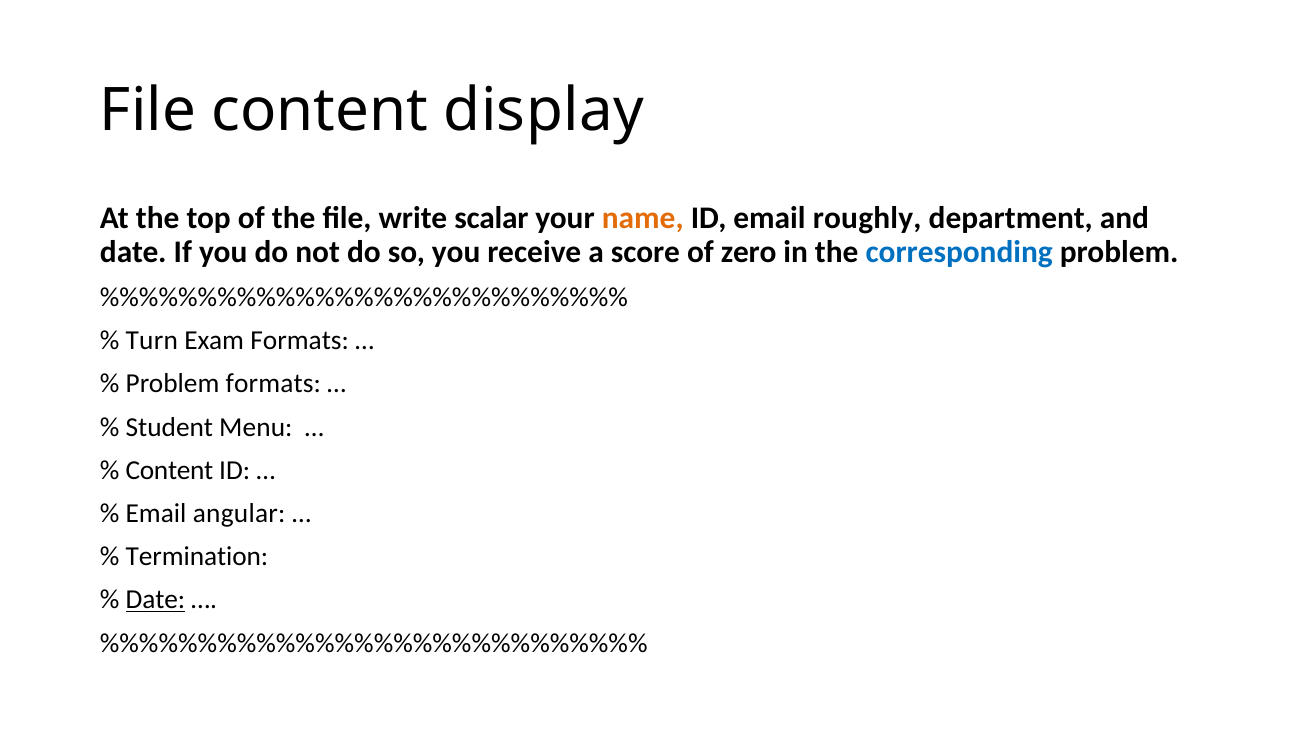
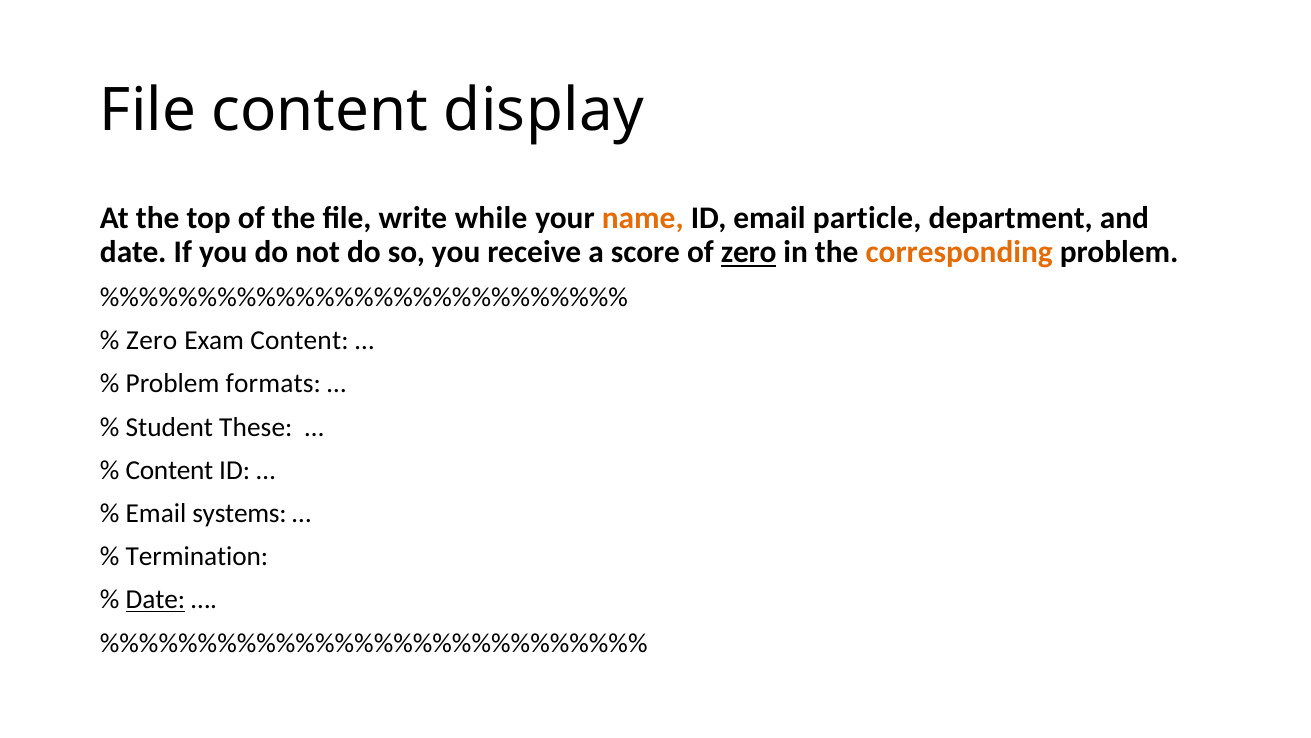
scalar: scalar -> while (491, 218)
roughly: roughly -> particle (867, 218)
zero underline: none -> present (749, 252)
corresponding colour: blue -> orange (959, 252)
Turn: Turn -> Zero (152, 340)
Exam Formats: Formats -> Content (299, 340)
Menu: Menu -> These (256, 427)
angular: angular -> systems (239, 513)
